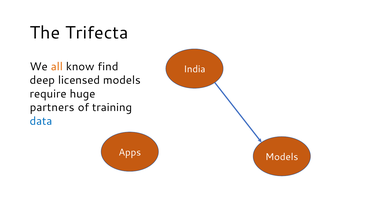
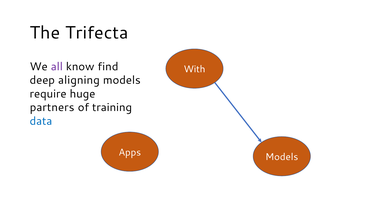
all colour: orange -> purple (57, 66)
India: India -> With (194, 69)
licensed: licensed -> aligning (79, 80)
